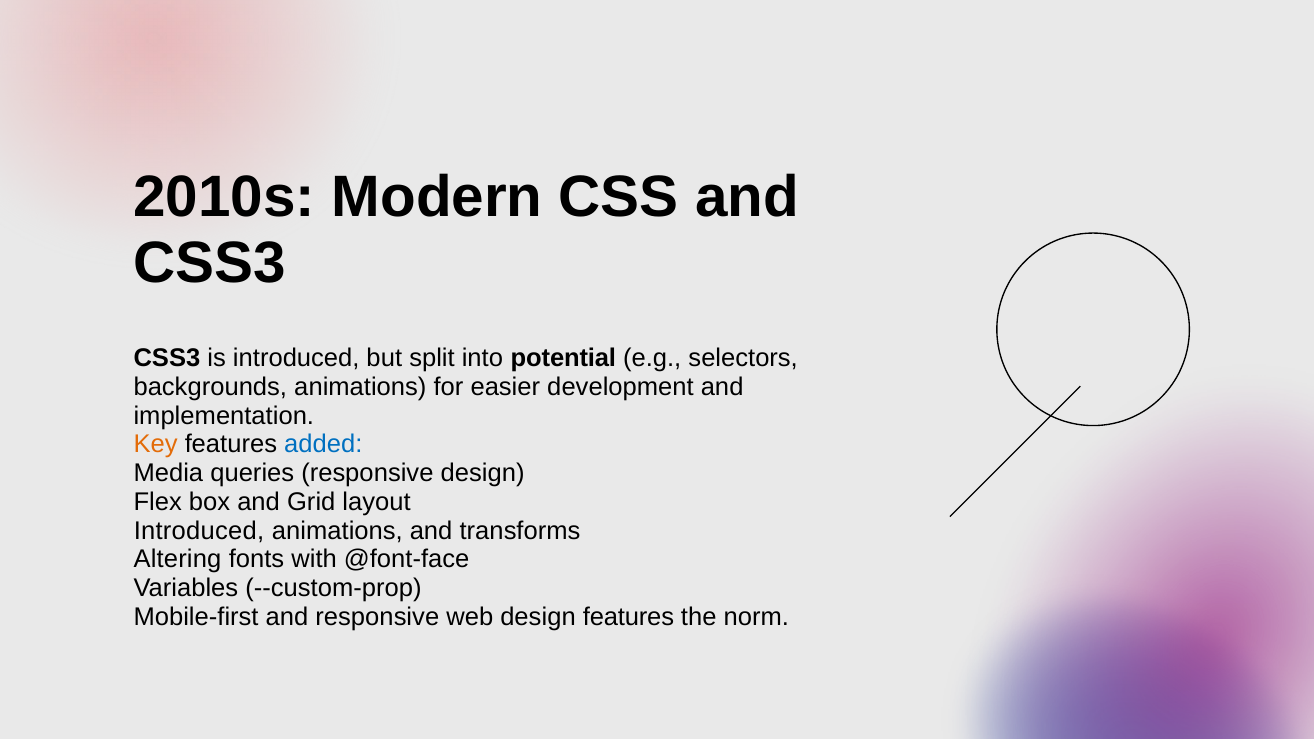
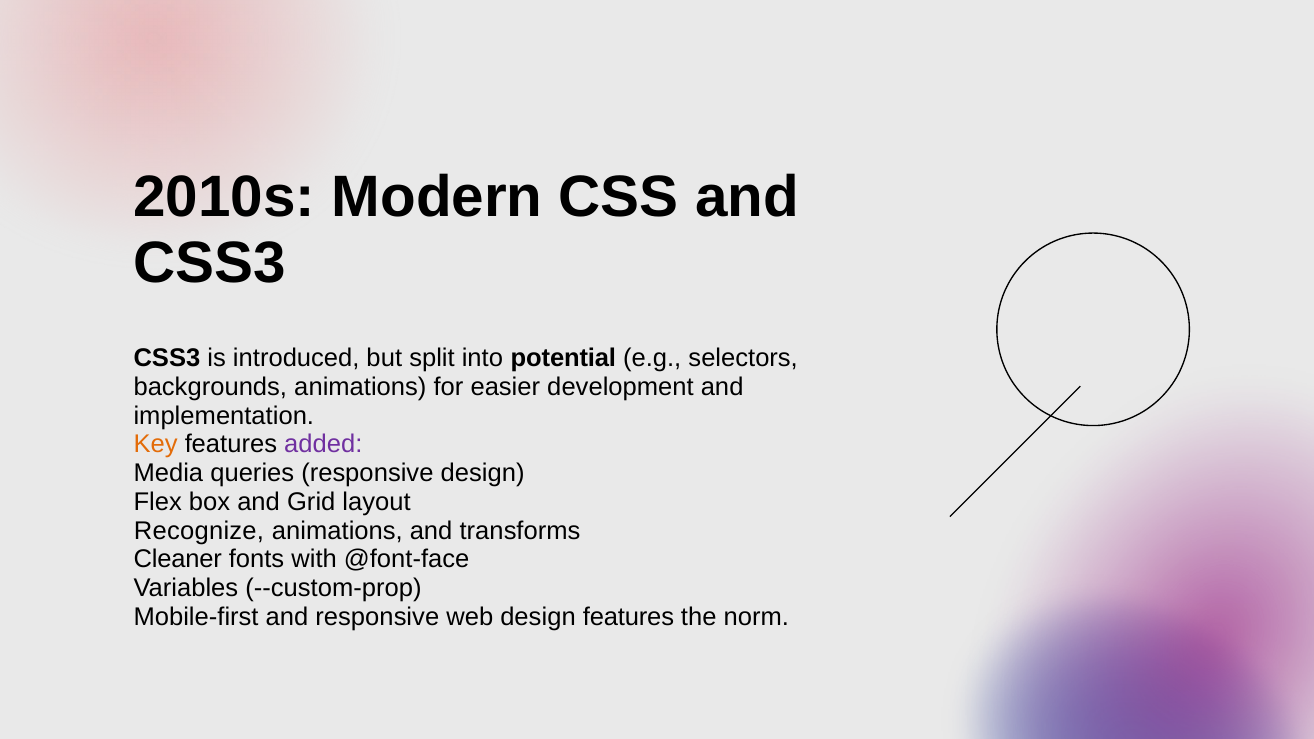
added colour: blue -> purple (323, 445)
Introduced: Introduced -> Recognize (199, 531)
Altering: Altering -> Cleaner (178, 559)
